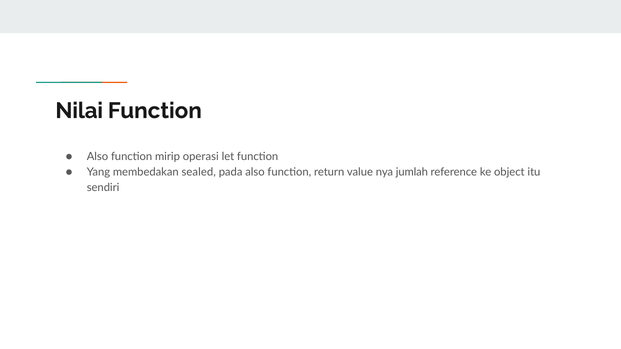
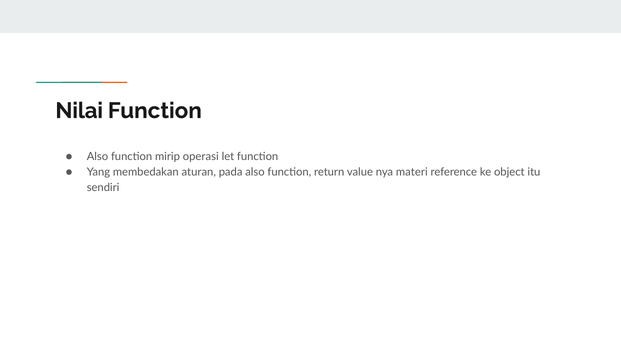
sealed: sealed -> aturan (199, 172)
jumlah: jumlah -> materi (412, 172)
